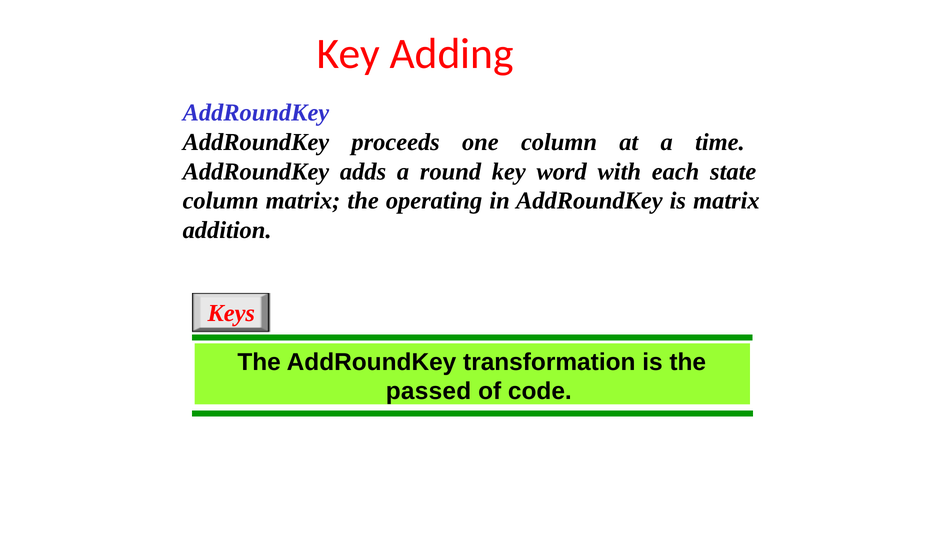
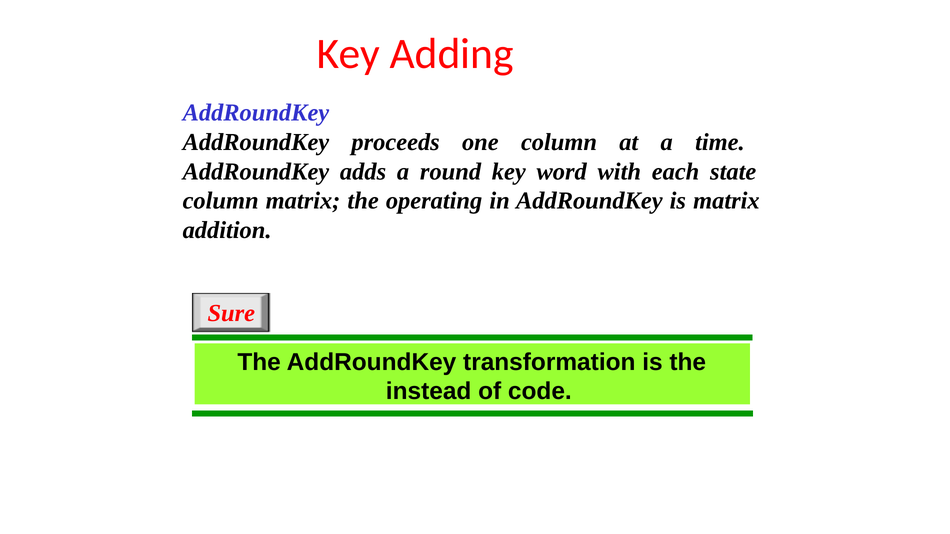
Keys: Keys -> Sure (231, 313)
passed: passed -> instead (429, 392)
